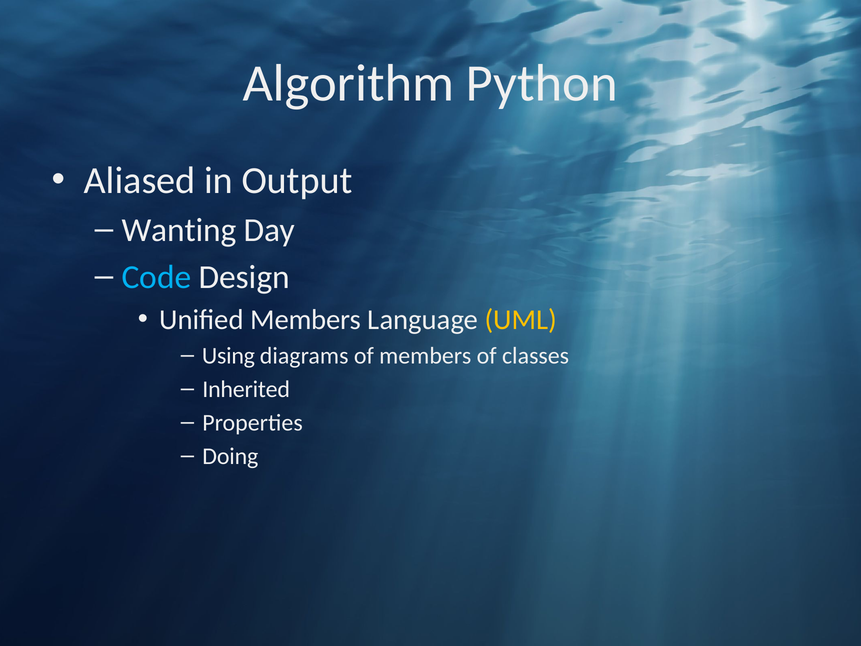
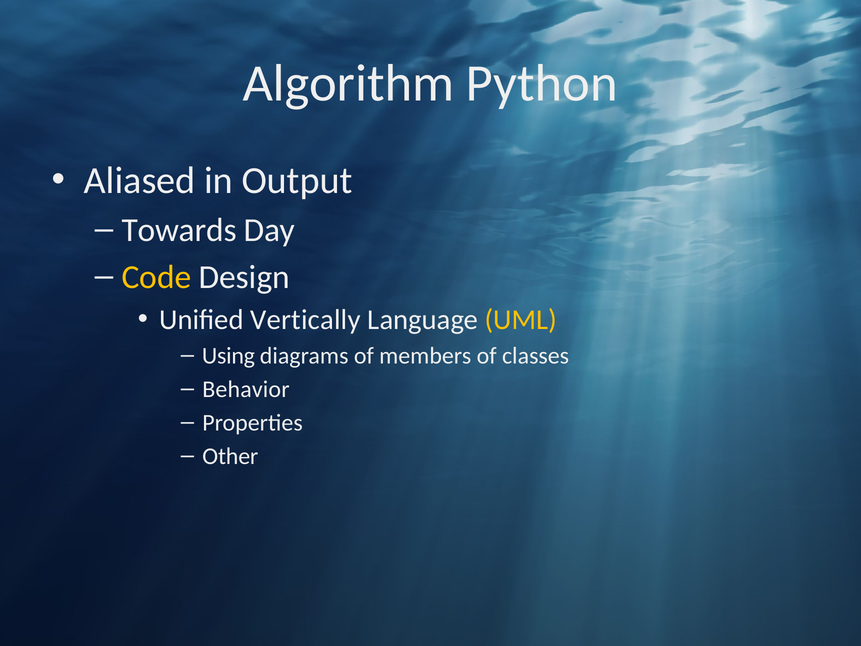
Wanting: Wanting -> Towards (179, 230)
Code colour: light blue -> yellow (156, 277)
Unified Members: Members -> Vertically (305, 320)
Inherited: Inherited -> Behavior (246, 389)
Doing: Doing -> Other (230, 456)
